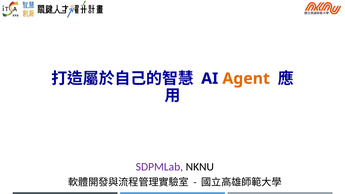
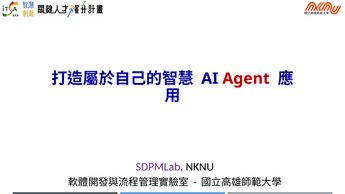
Agent colour: orange -> red (246, 79)
